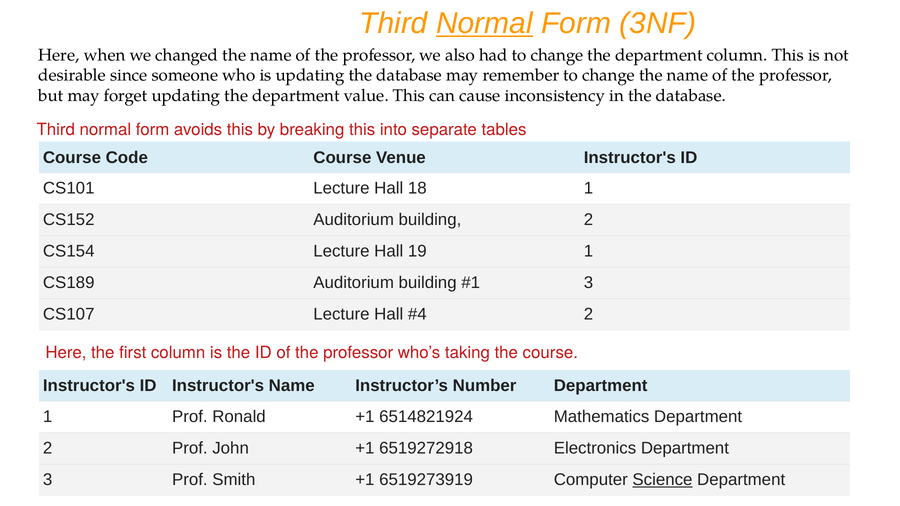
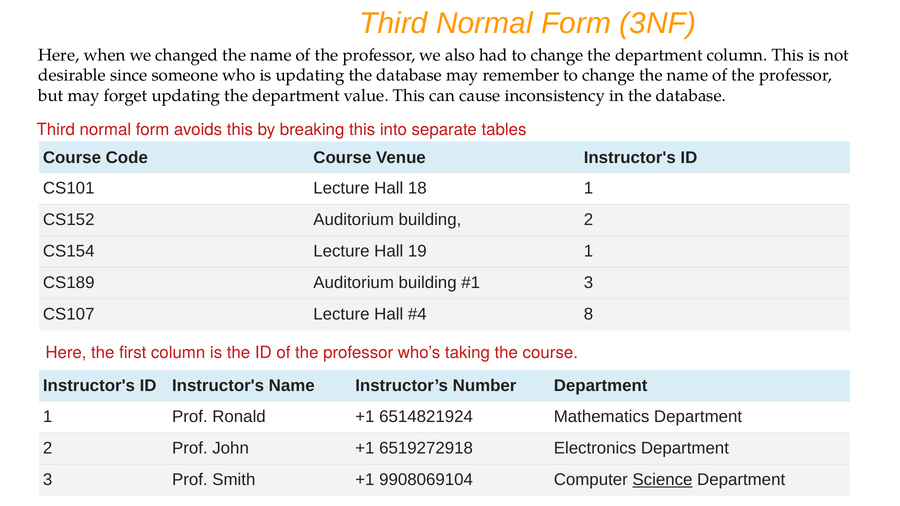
Normal underline: present -> none (484, 23)
2: 2 -> 8 (588, 314)
6519273919: 6519273919 -> 9908069104 (426, 480)
